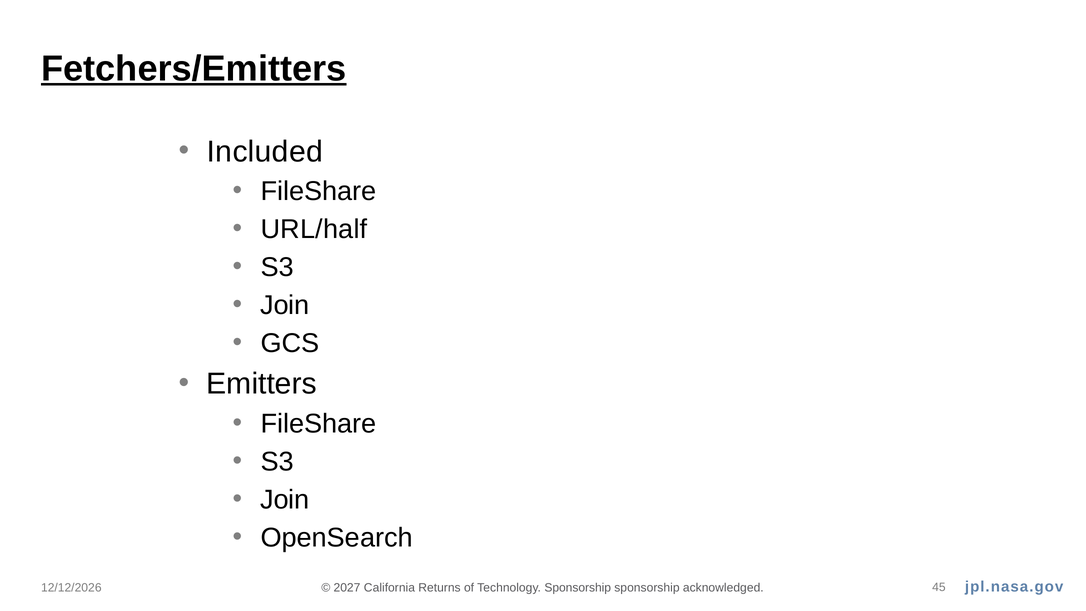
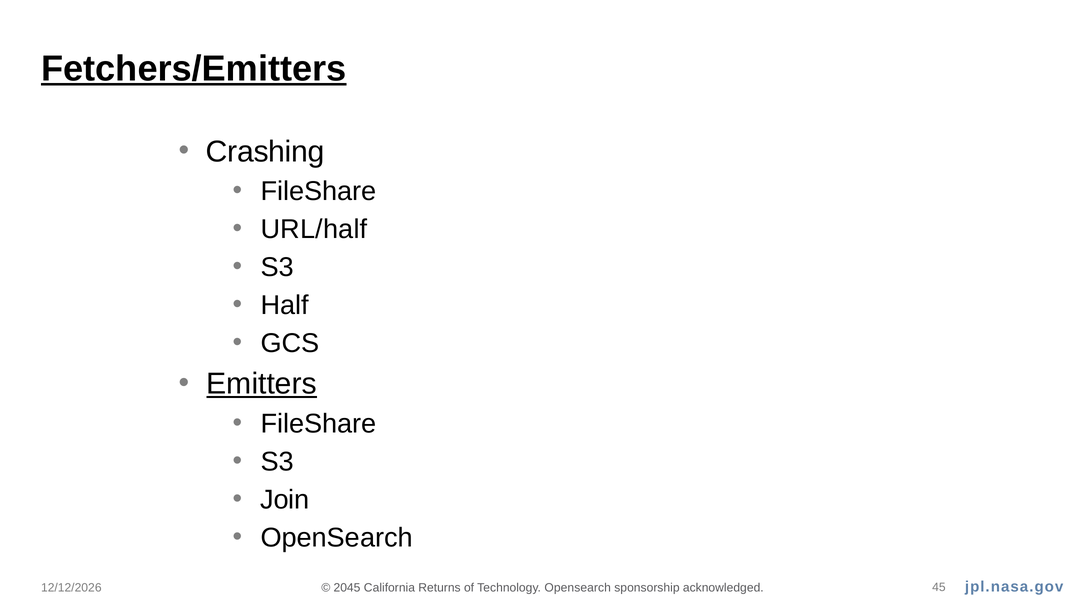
Included: Included -> Crashing (265, 152)
Join: Join -> Half (285, 305)
Emitters underline: none -> present (262, 384)
2027: 2027 -> 2045 (347, 588)
Technology Sponsorship: Sponsorship -> Opensearch (578, 588)
